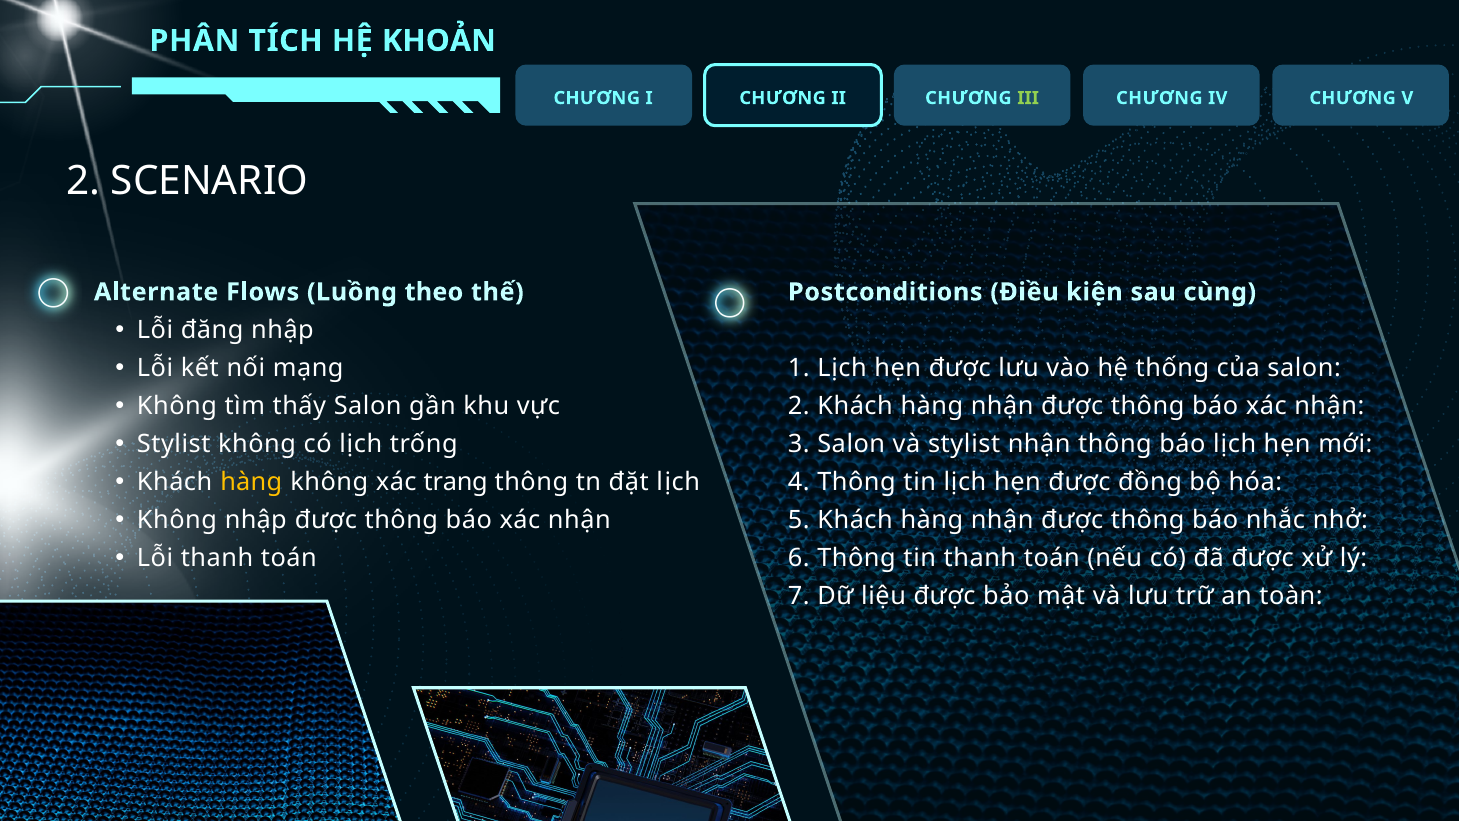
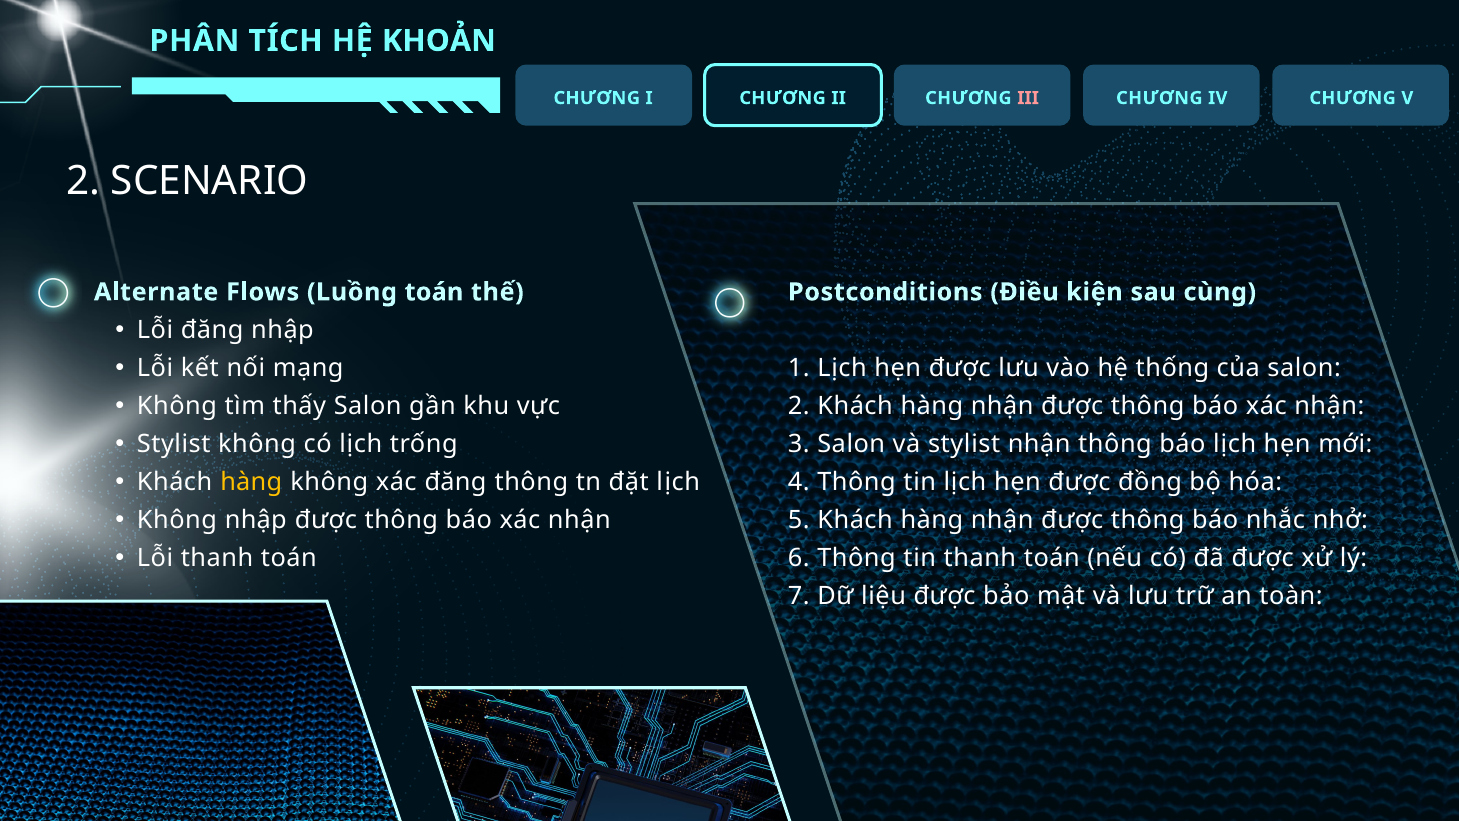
III colour: light green -> pink (1028, 98)
Luồng theo: theo -> toán (434, 292)
xác trang: trang -> đăng (455, 482)
